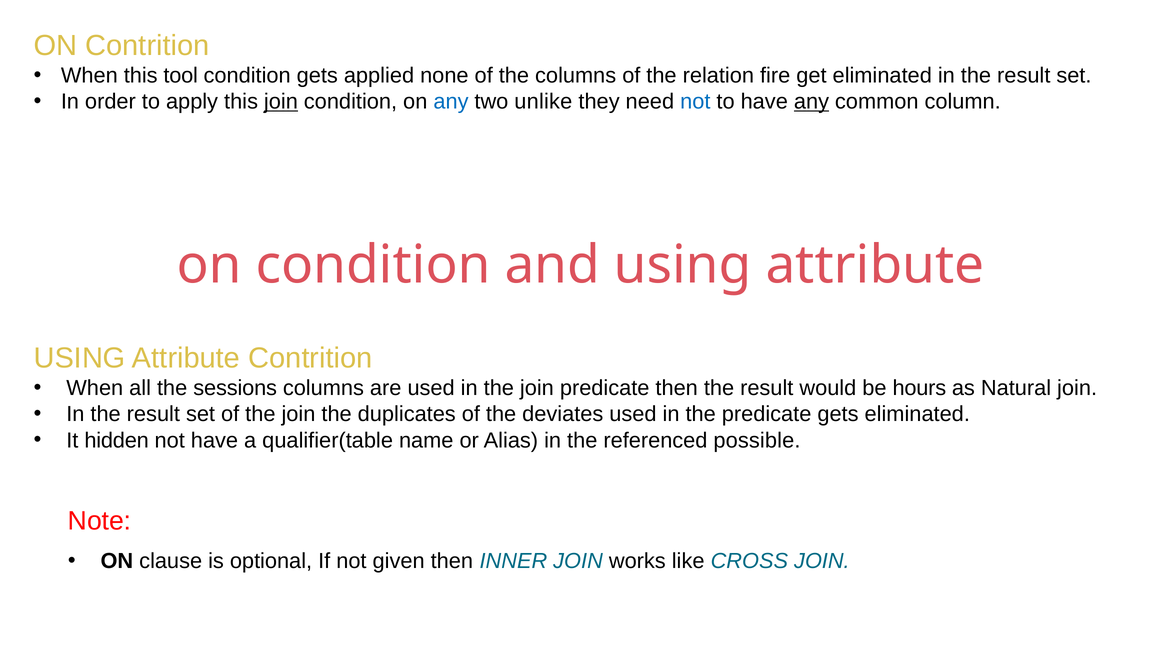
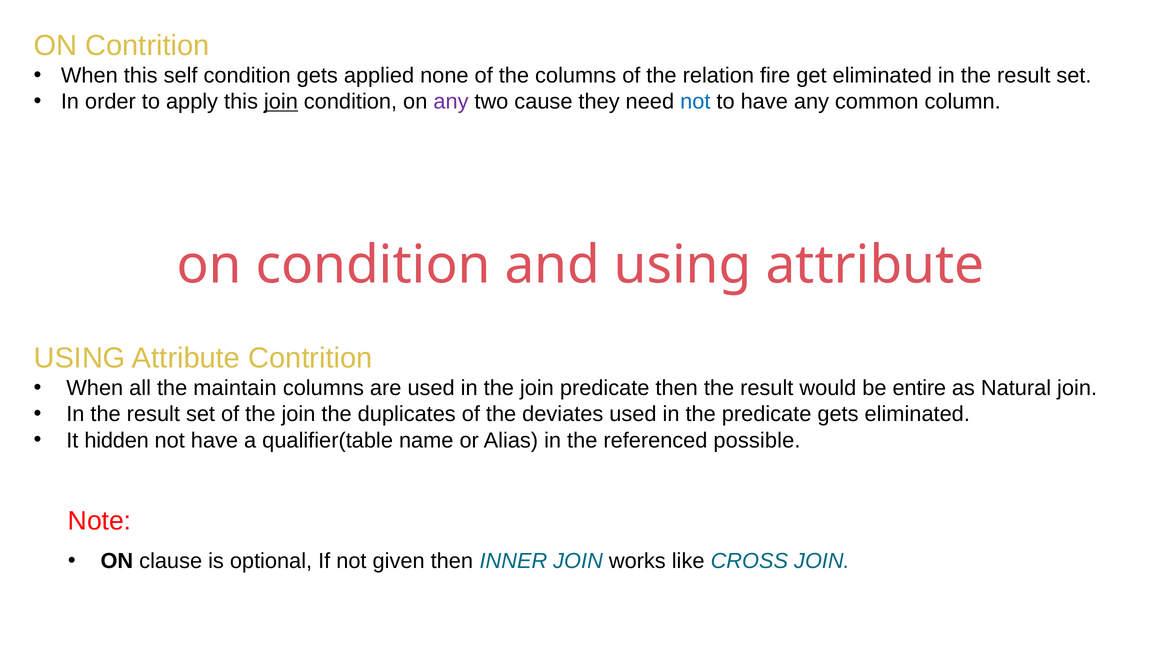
tool: tool -> self (181, 75)
any colour: blue -> purple (451, 102)
unlike: unlike -> cause (543, 102)
any underline: present -> none (811, 102)
sessions: sessions -> maintain (235, 388)
hours: hours -> entire (919, 388)
